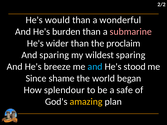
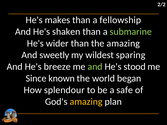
would: would -> makes (57, 20)
wonderful: wonderful -> fellowship (120, 20)
burden: burden -> shaken (66, 32)
submarine colour: pink -> light green (131, 32)
the proclaim: proclaim -> amazing (123, 43)
And sparing: sparing -> sweetly (54, 55)
and colour: light blue -> light green (95, 67)
shame: shame -> known (62, 78)
